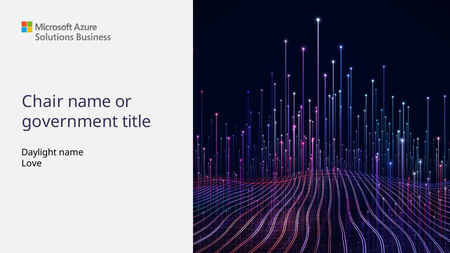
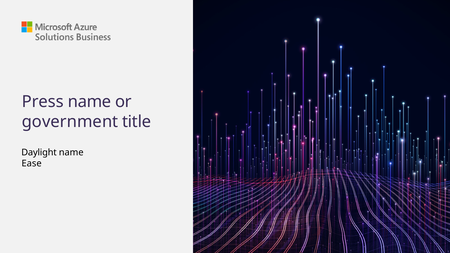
Chair: Chair -> Press (43, 102)
Love: Love -> Ease (32, 163)
